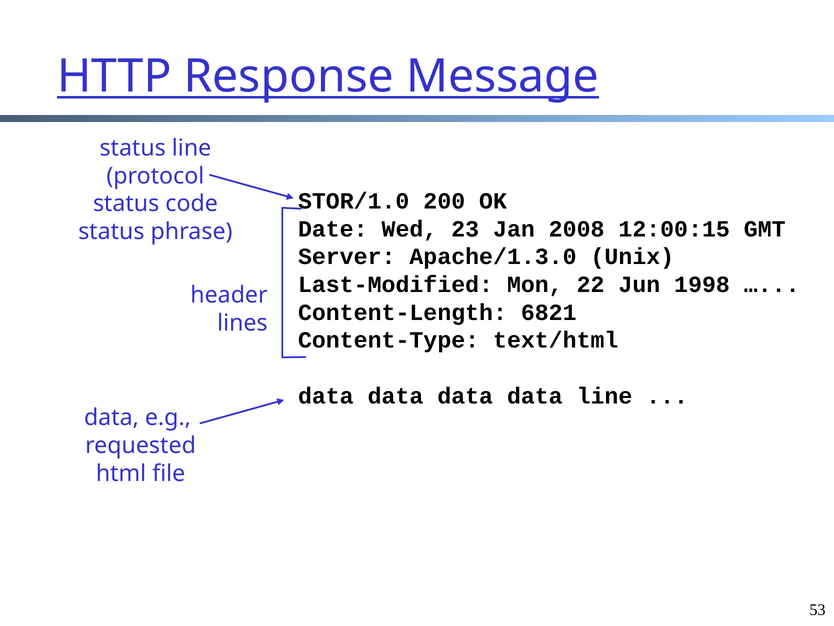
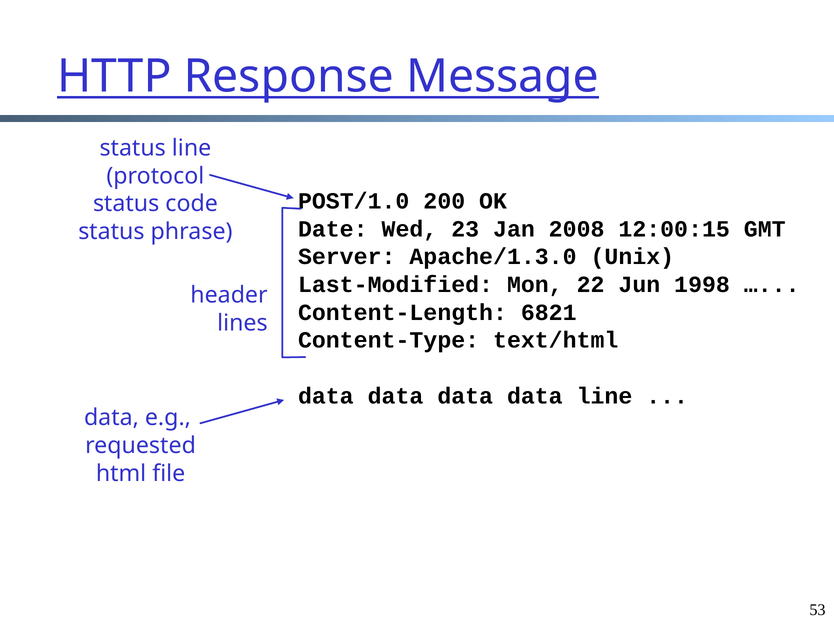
STOR/1.0: STOR/1.0 -> POST/1.0 (354, 201)
